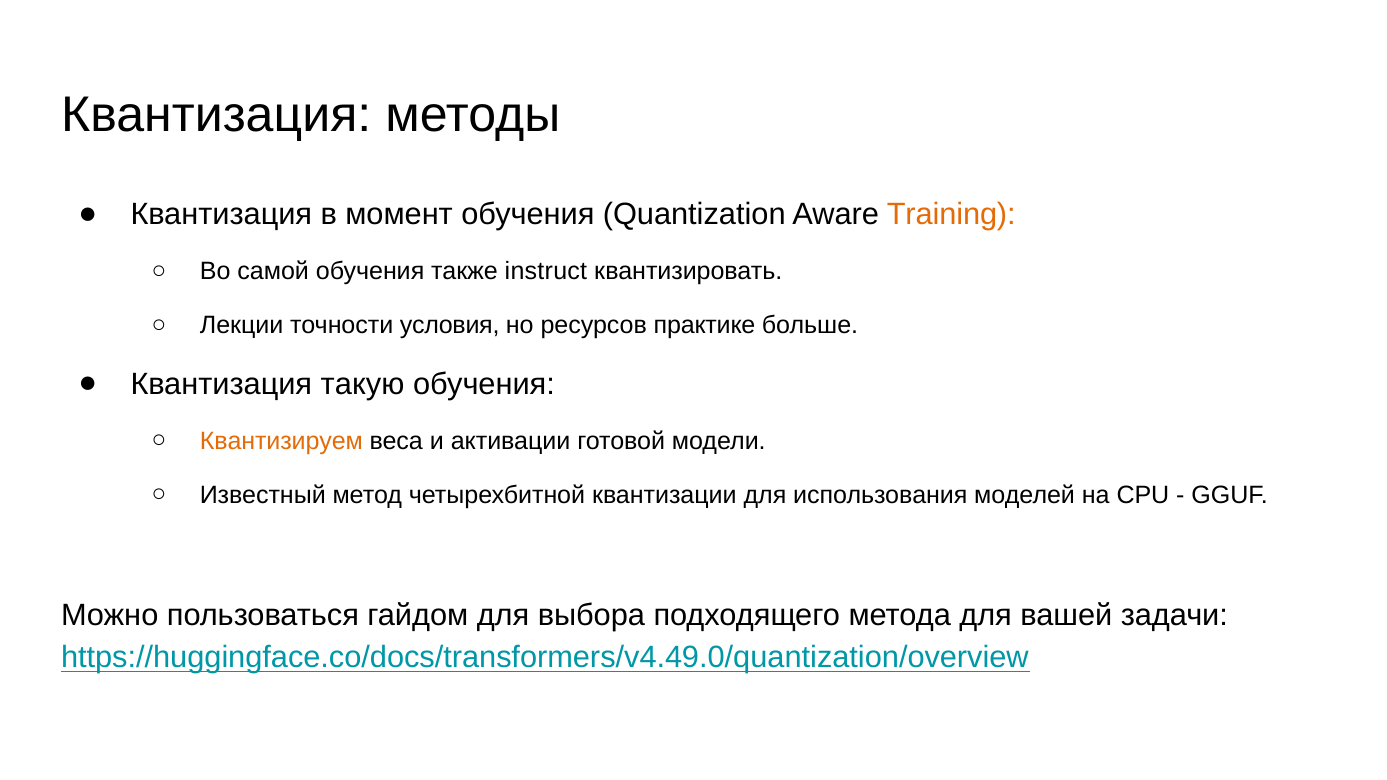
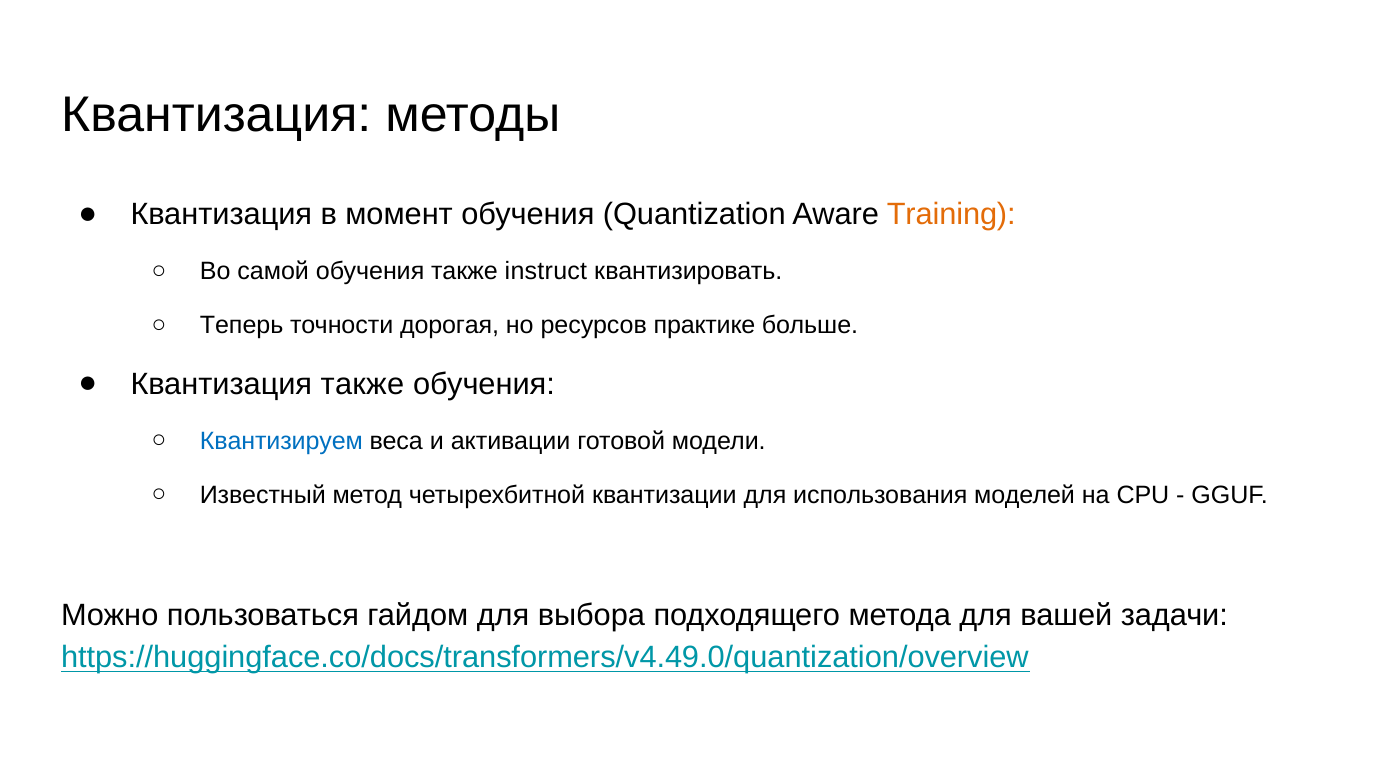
Лекции: Лекции -> Теперь (242, 326)
условия: условия -> дорогая (450, 326)
Квантизация такую: такую -> также (362, 384)
Квантизируем colour: orange -> blue (281, 441)
